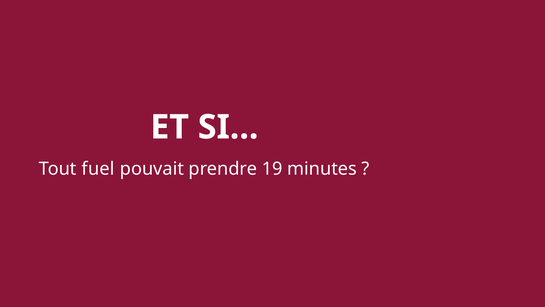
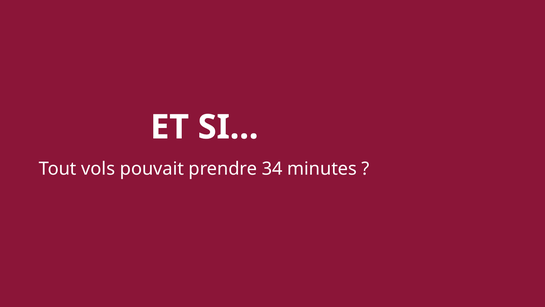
fuel: fuel -> vols (98, 169)
19: 19 -> 34 (272, 169)
